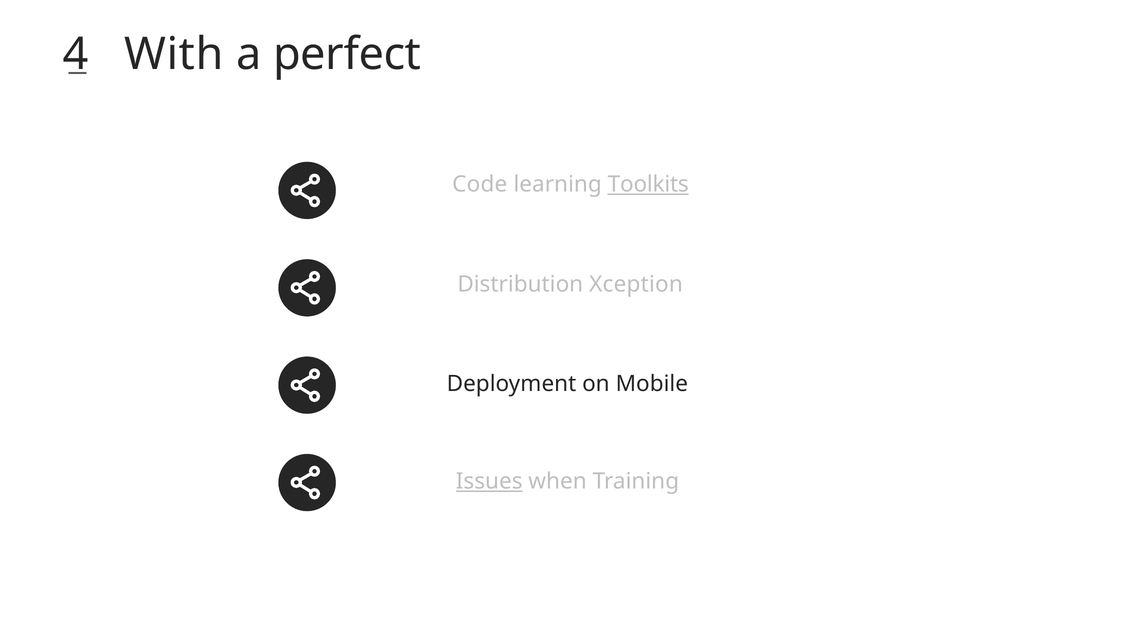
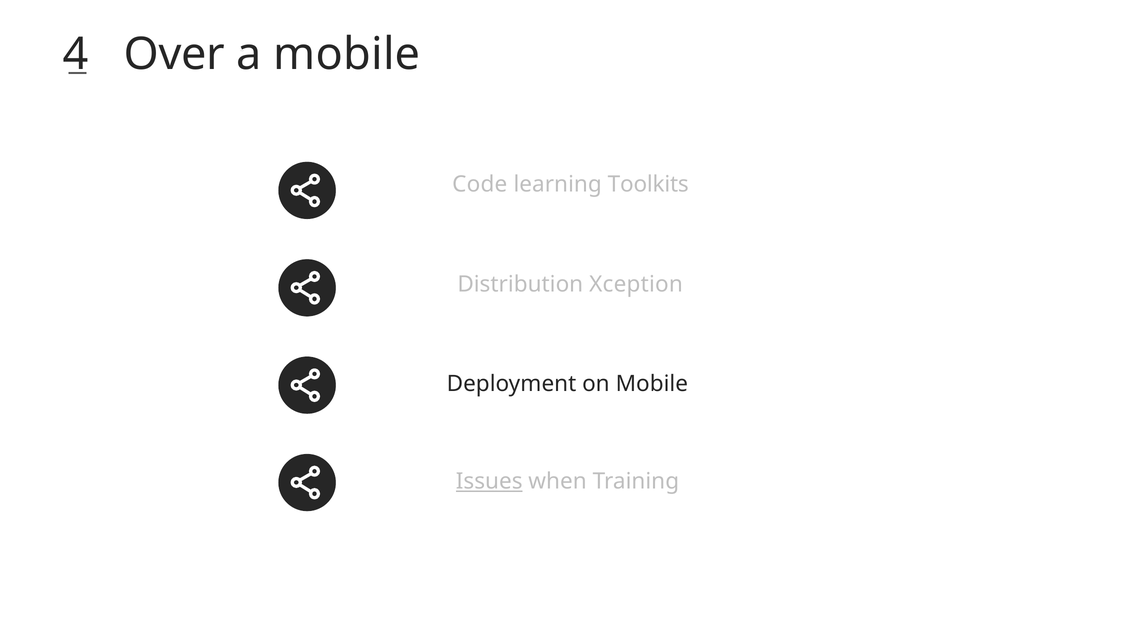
With: With -> Over (174, 54)
perfect: perfect -> mobile (347, 54)
Toolkits underline: present -> none (648, 185)
